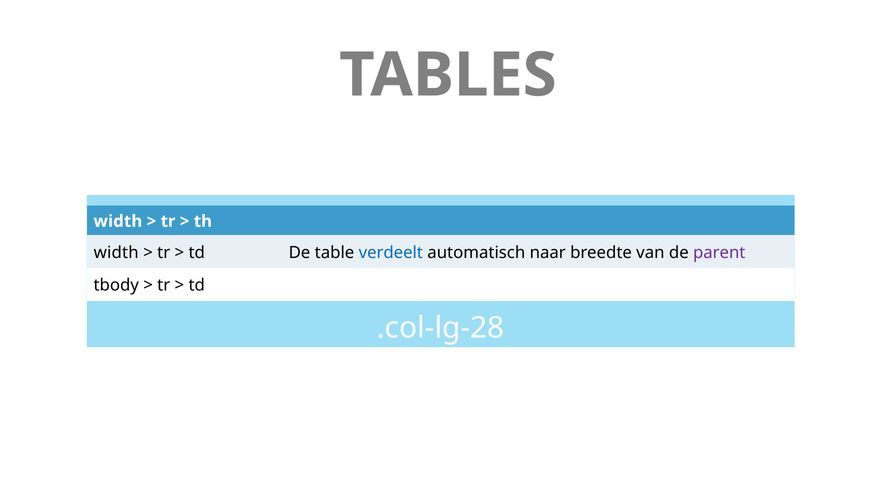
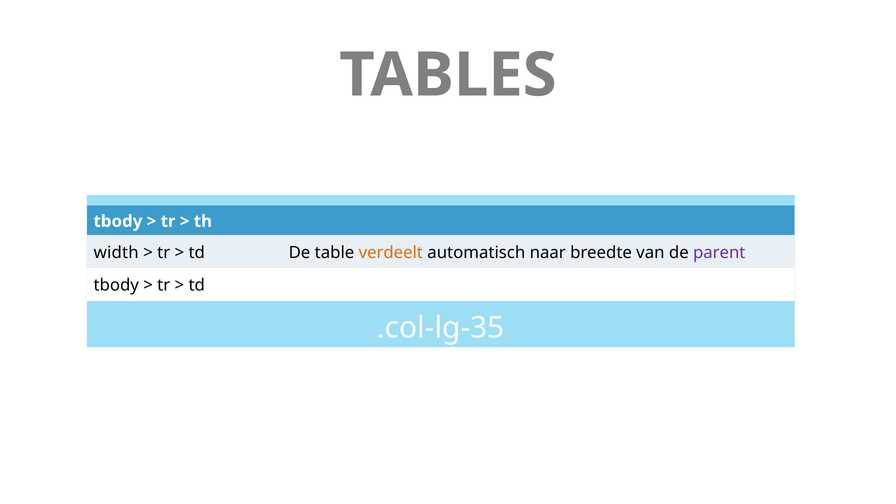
width: width -> tbody (118, 221)
verdeelt colour: blue -> orange (391, 253)
.col-lg-28: .col-lg-28 -> .col-lg-35 (441, 328)
